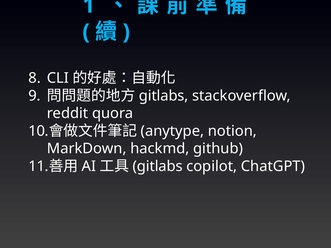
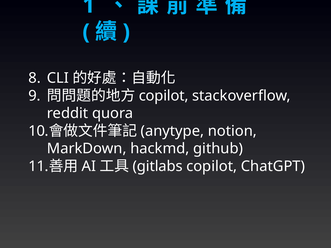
gitlabs: gitlabs -> copilot (164, 96)
